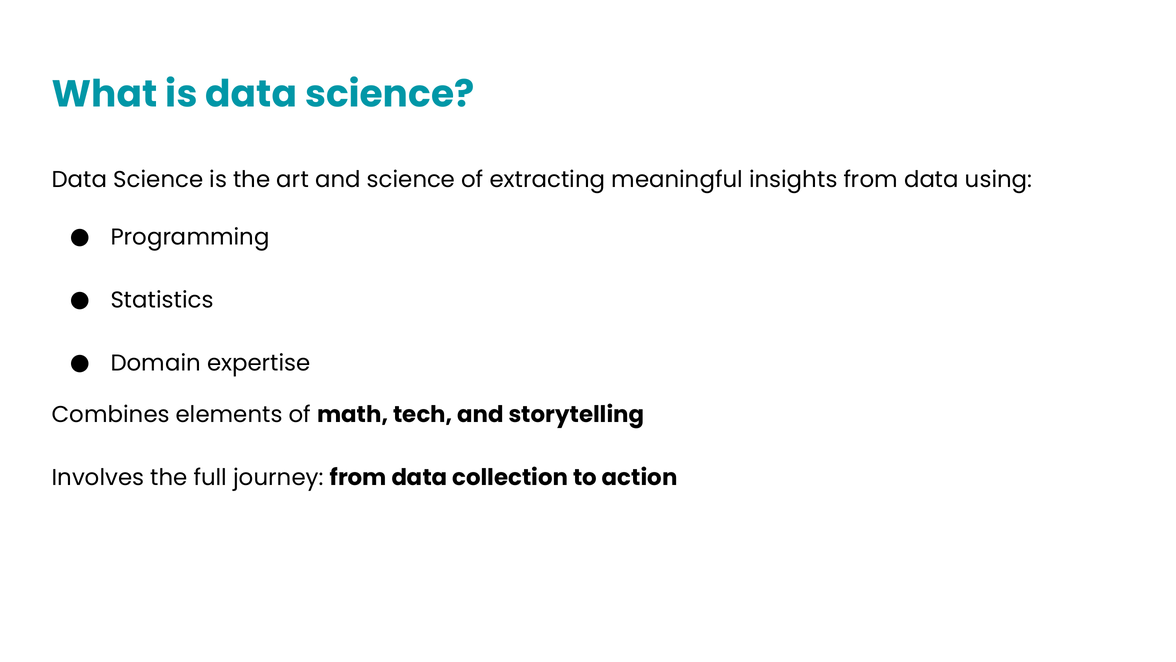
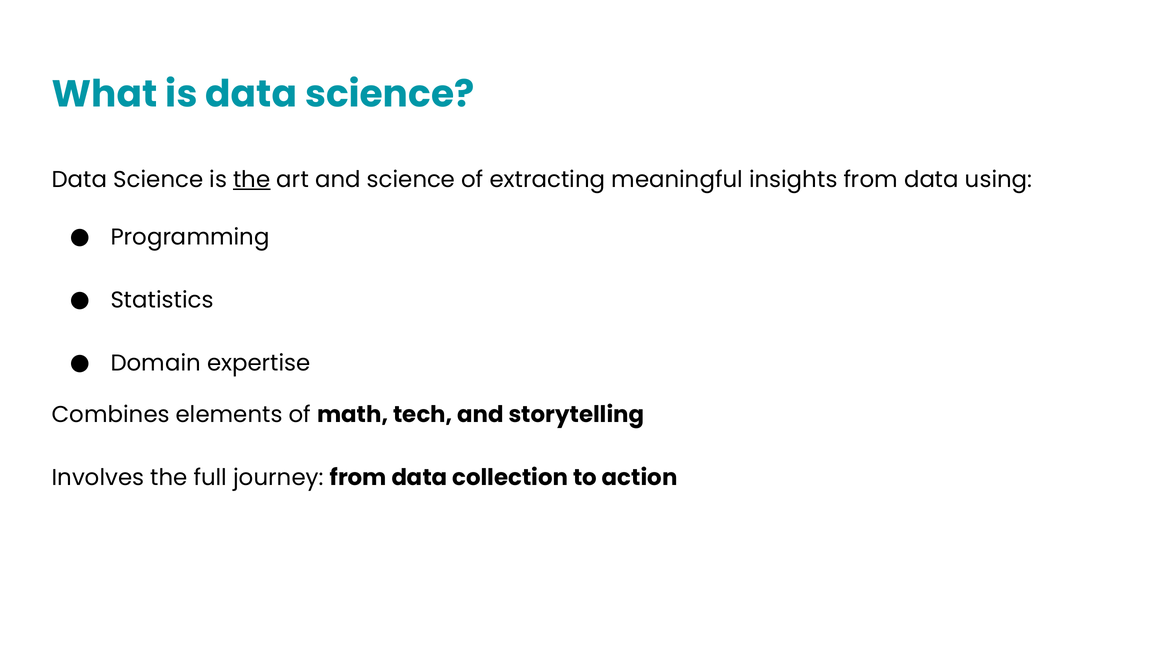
the underline: none -> present (252, 179)
